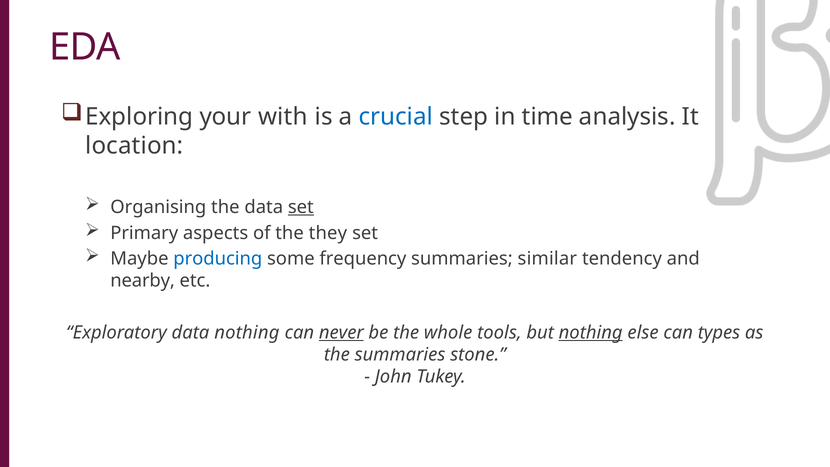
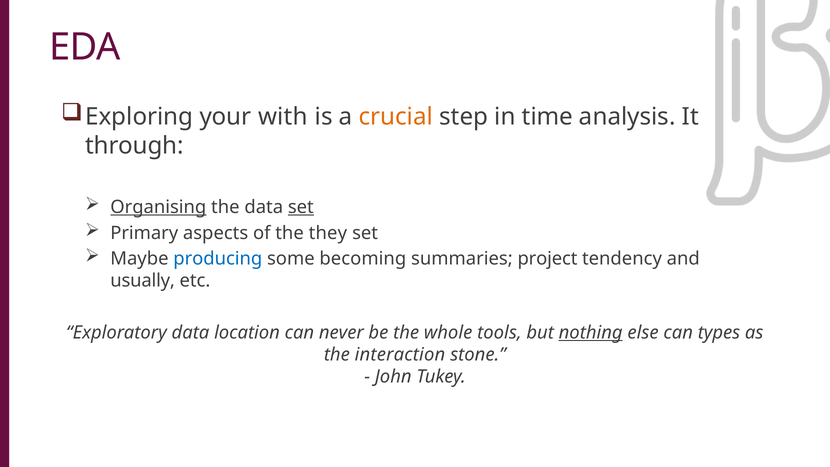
crucial colour: blue -> orange (396, 117)
location: location -> through (134, 146)
Organising underline: none -> present (158, 207)
frequency: frequency -> becoming (363, 259)
similar: similar -> project (547, 259)
nearby: nearby -> usually (143, 281)
data nothing: nothing -> location (247, 332)
never underline: present -> none (341, 332)
the summaries: summaries -> interaction (400, 355)
